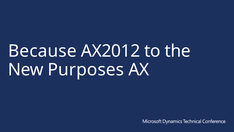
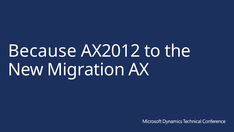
Purposes: Purposes -> Migration (86, 69)
